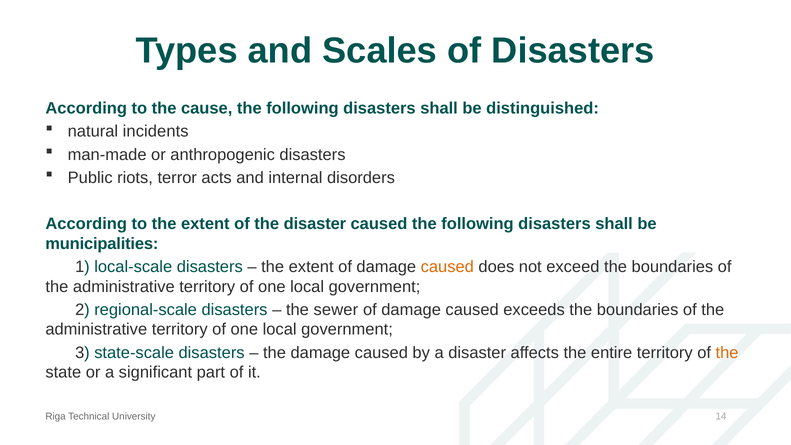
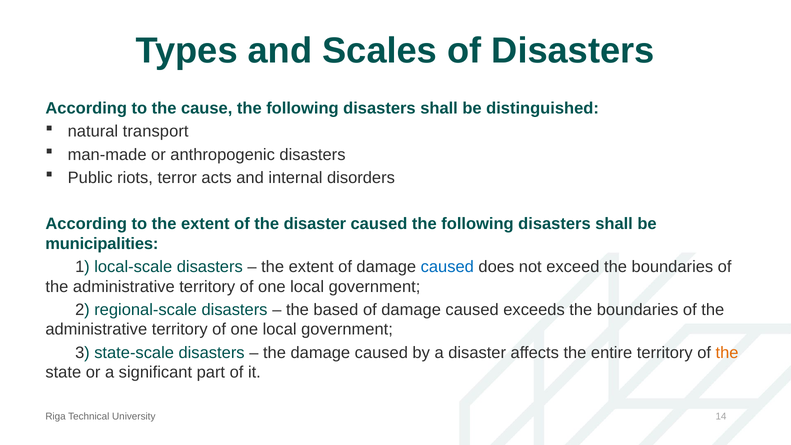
incidents: incidents -> transport (156, 131)
caused colour: orange -> blue (447, 267)
sewer: sewer -> based (336, 310)
